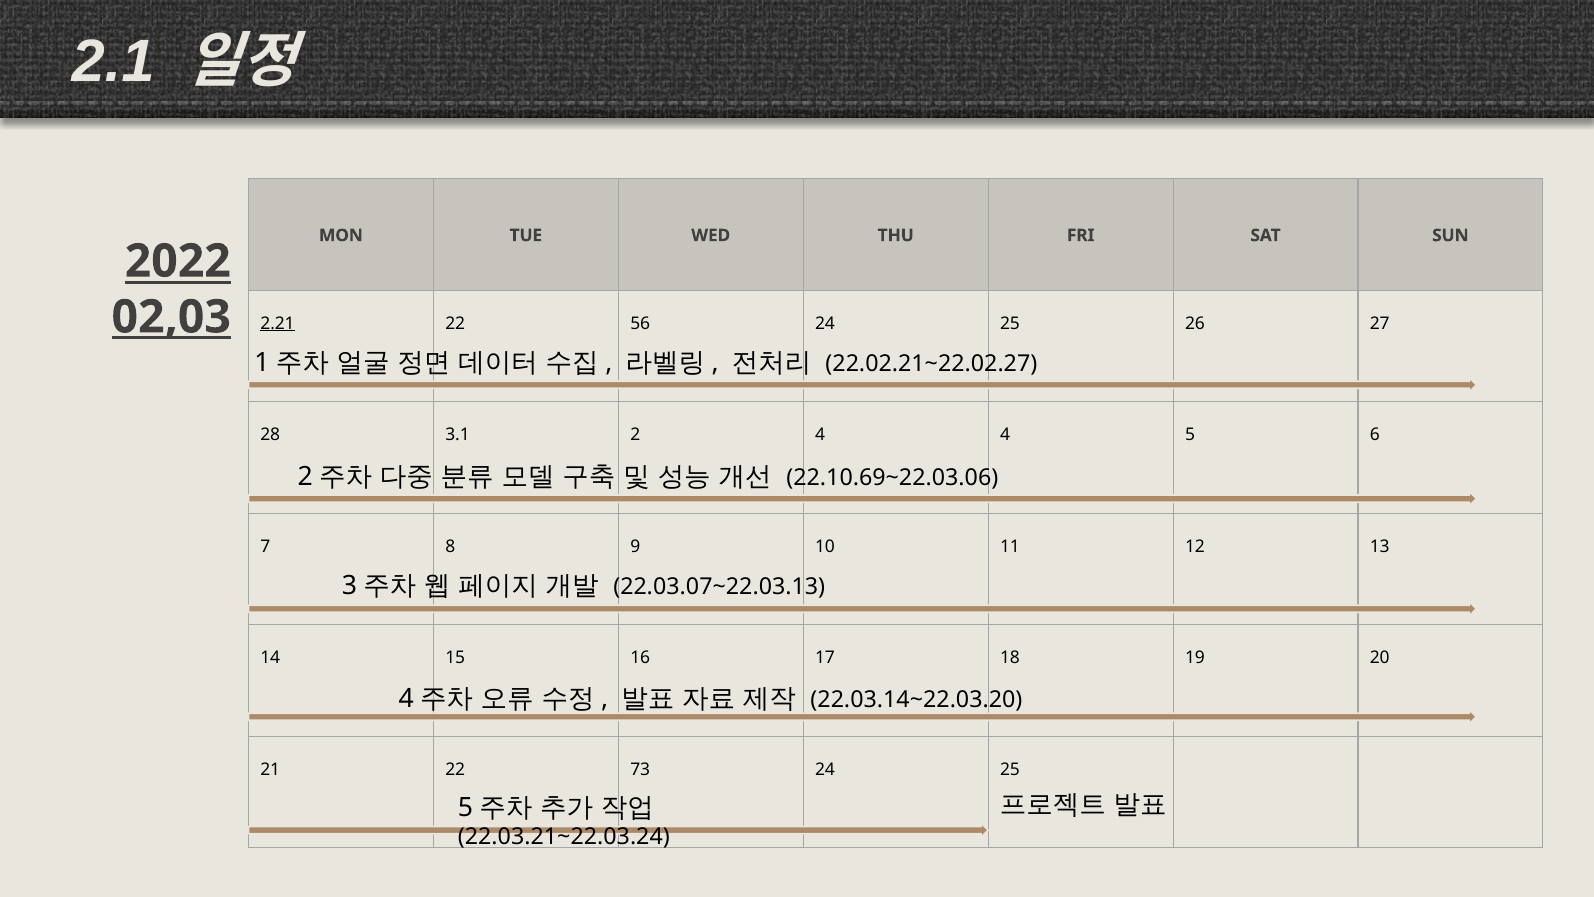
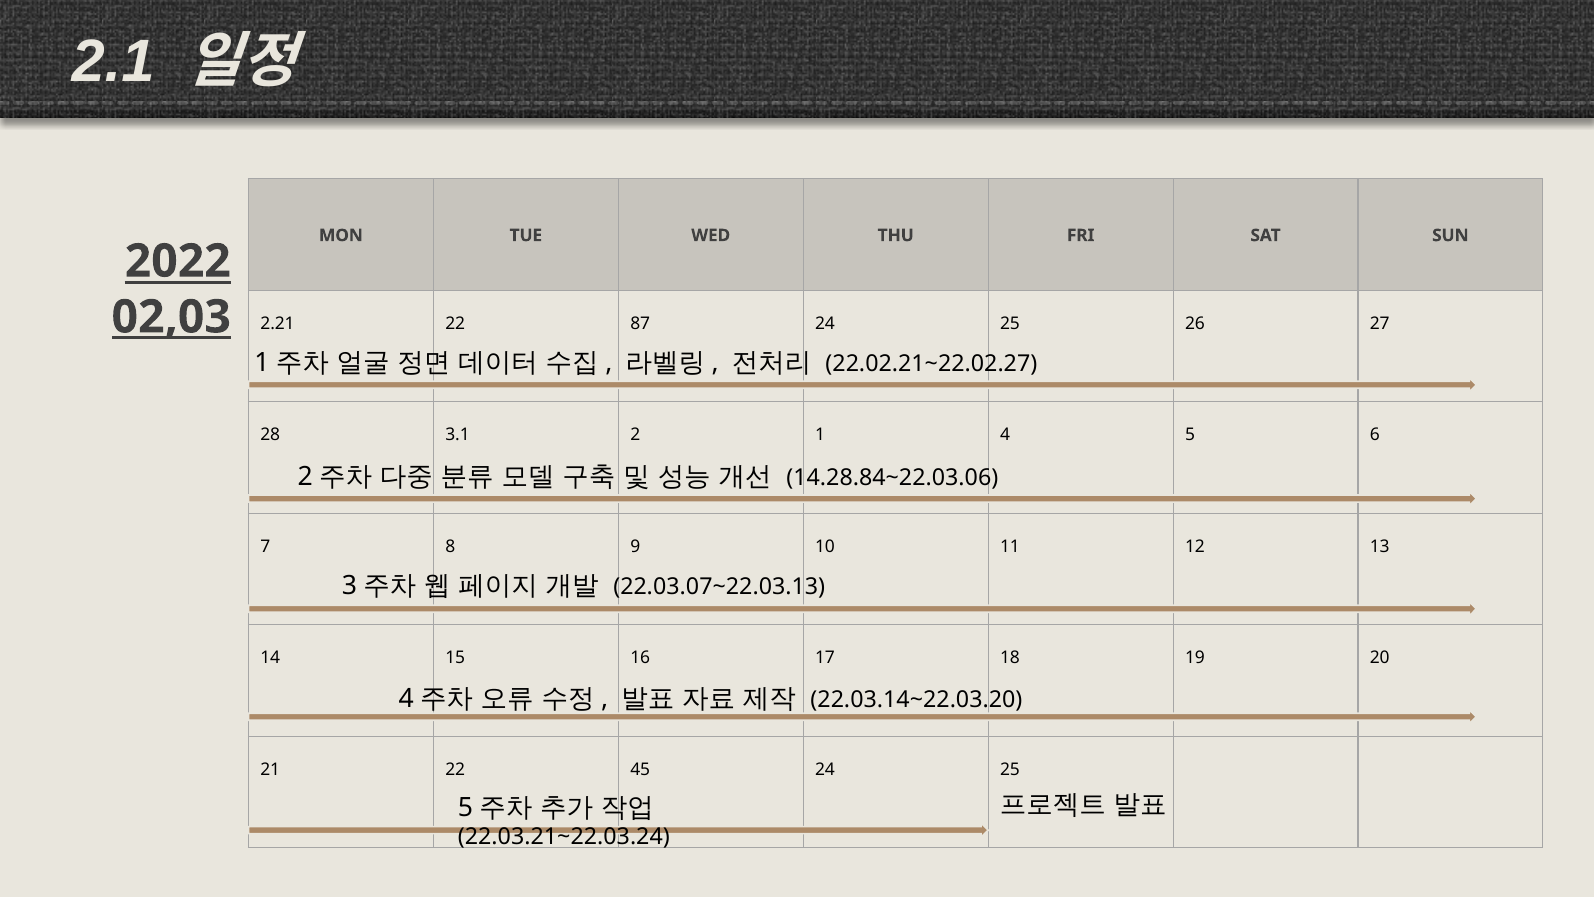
2.21 underline: present -> none (278, 323)
56: 56 -> 87 (640, 323)
2 4: 4 -> 1 (820, 435)
22.10.69~22.03.06: 22.10.69~22.03.06 -> 14.28.84~22.03.06 (892, 477)
73: 73 -> 45 (640, 769)
